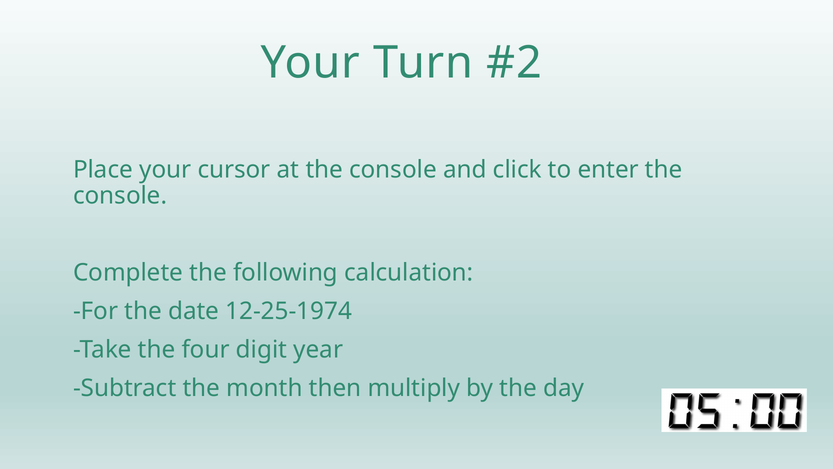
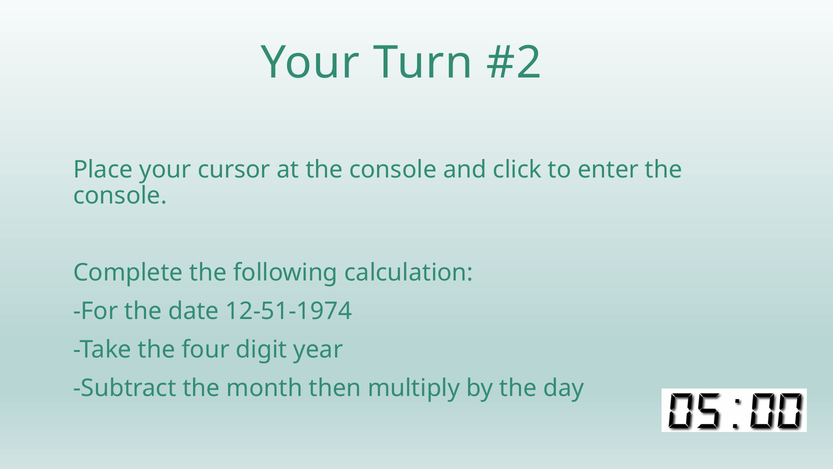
12-25-1974: 12-25-1974 -> 12-51-1974 (289, 311)
